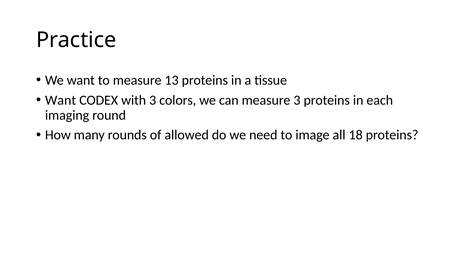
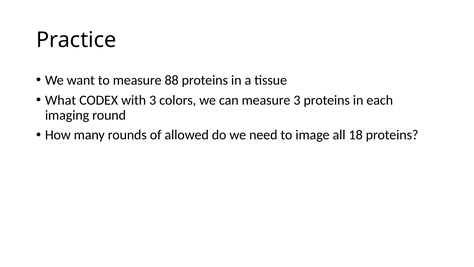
13: 13 -> 88 (172, 80)
Want: Want -> What (61, 100)
